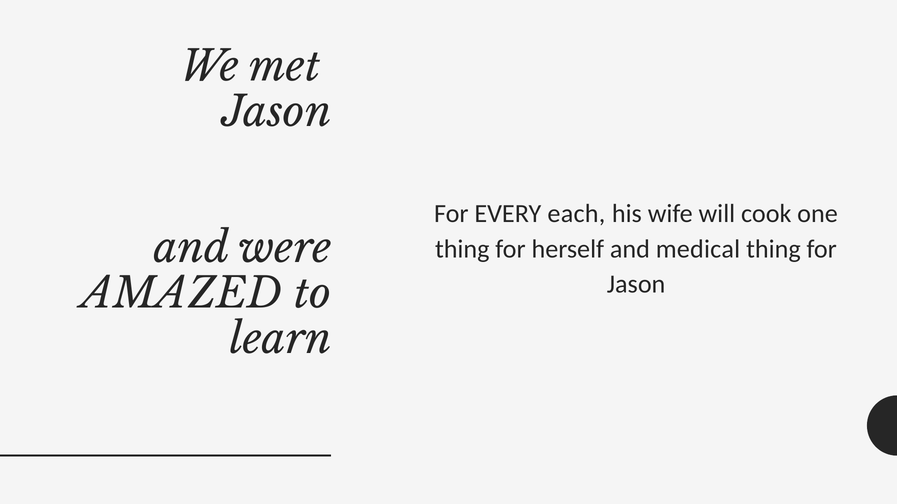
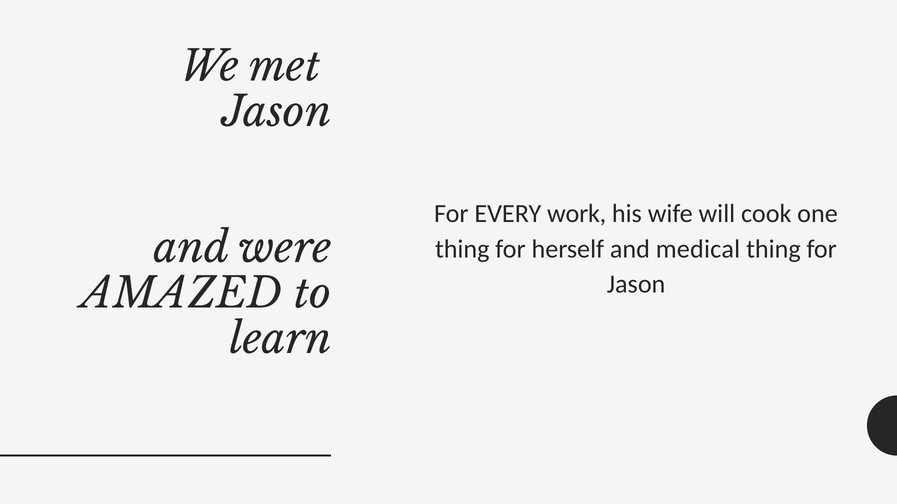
each: each -> work (577, 214)
